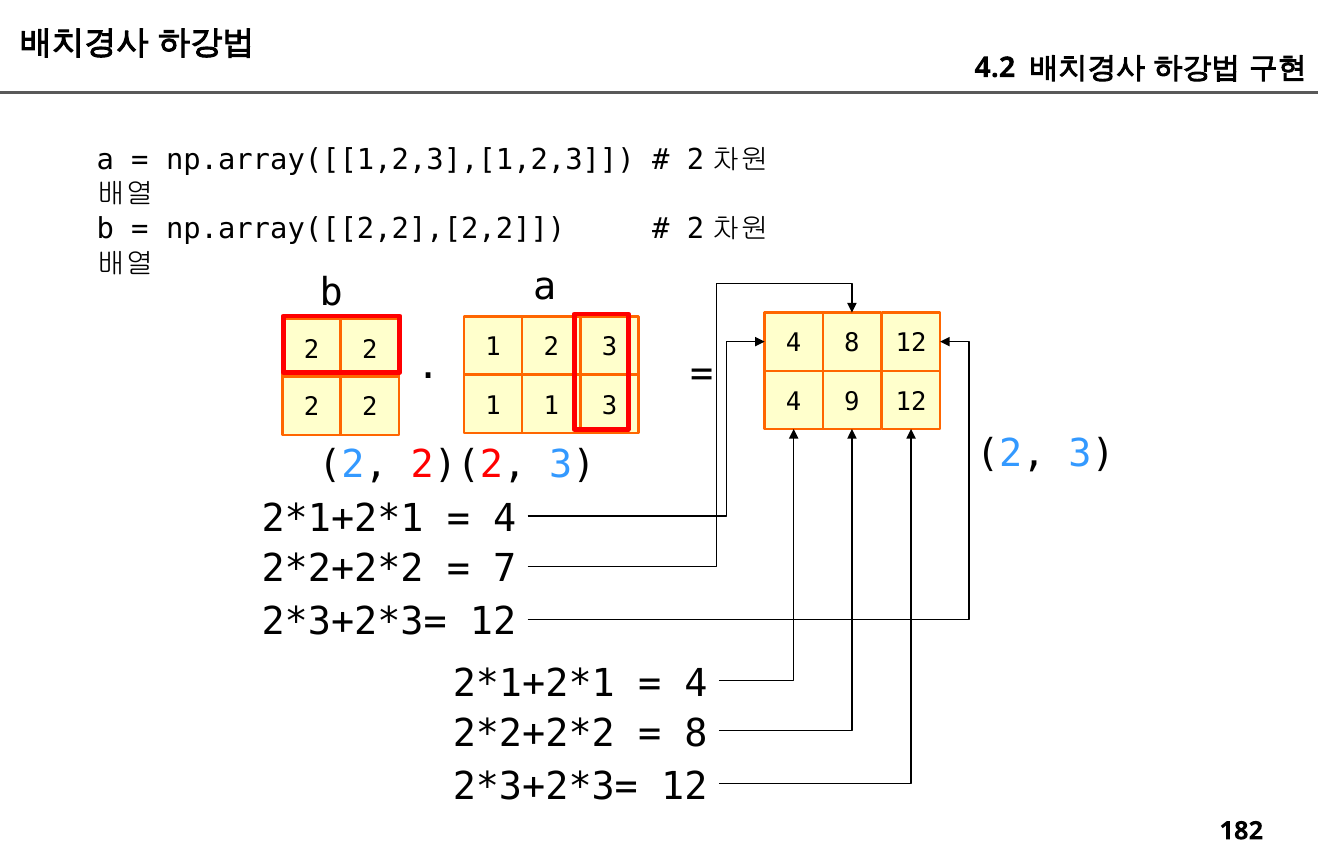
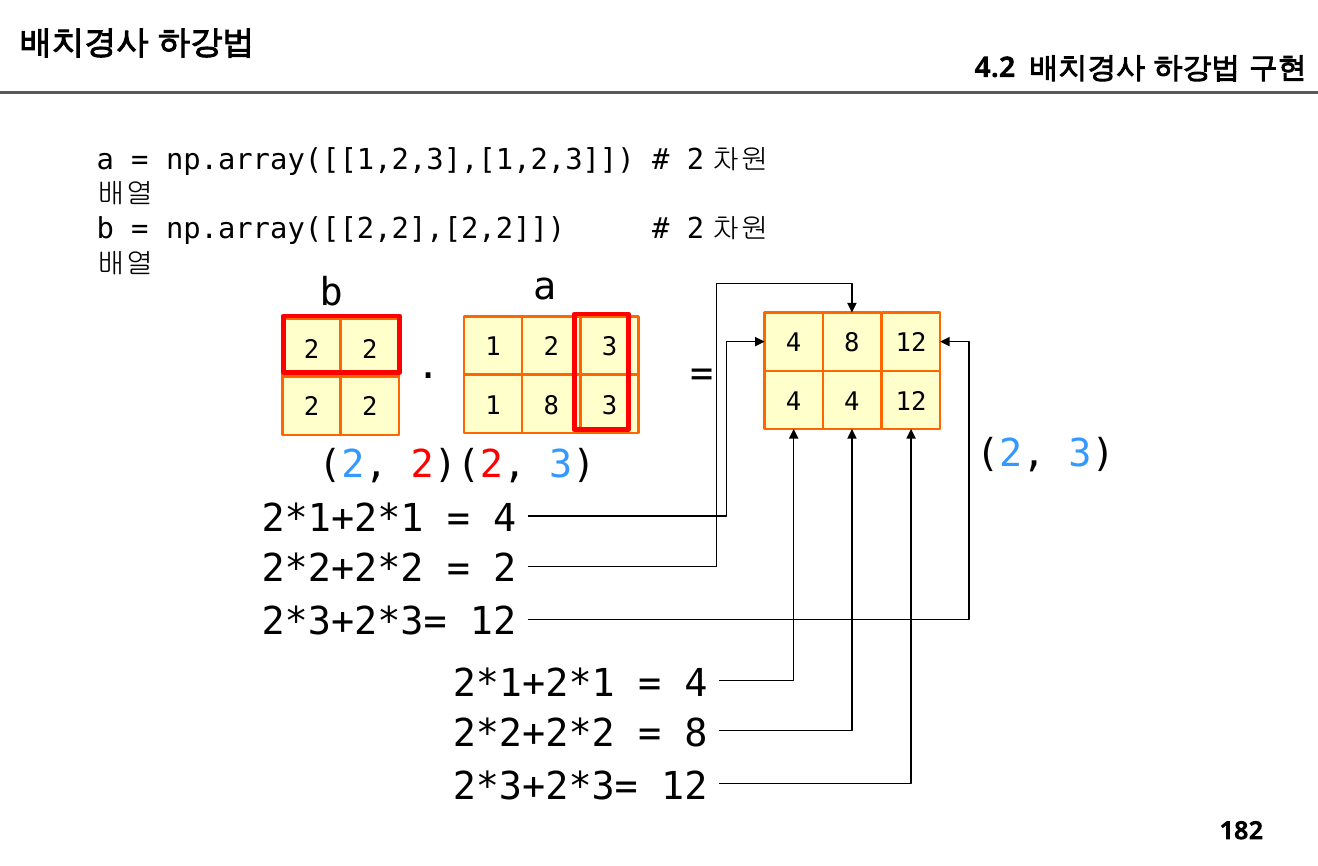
1 1: 1 -> 8 (551, 405)
4 9: 9 -> 4 (852, 402)
7: 7 -> 2 (505, 569)
